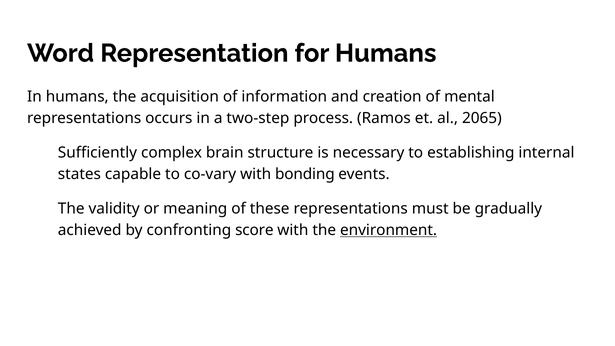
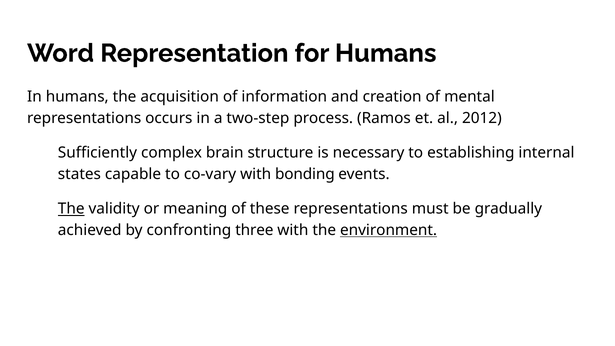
2065: 2065 -> 2012 (482, 118)
The underline: none -> present (71, 209)
score: score -> three (254, 230)
